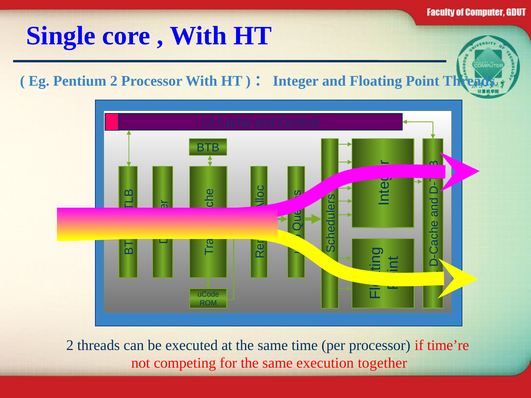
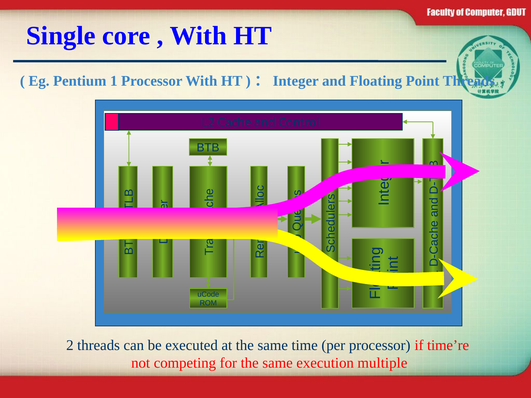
Pentium 2: 2 -> 1 (114, 81)
together: together -> multiple (382, 363)
